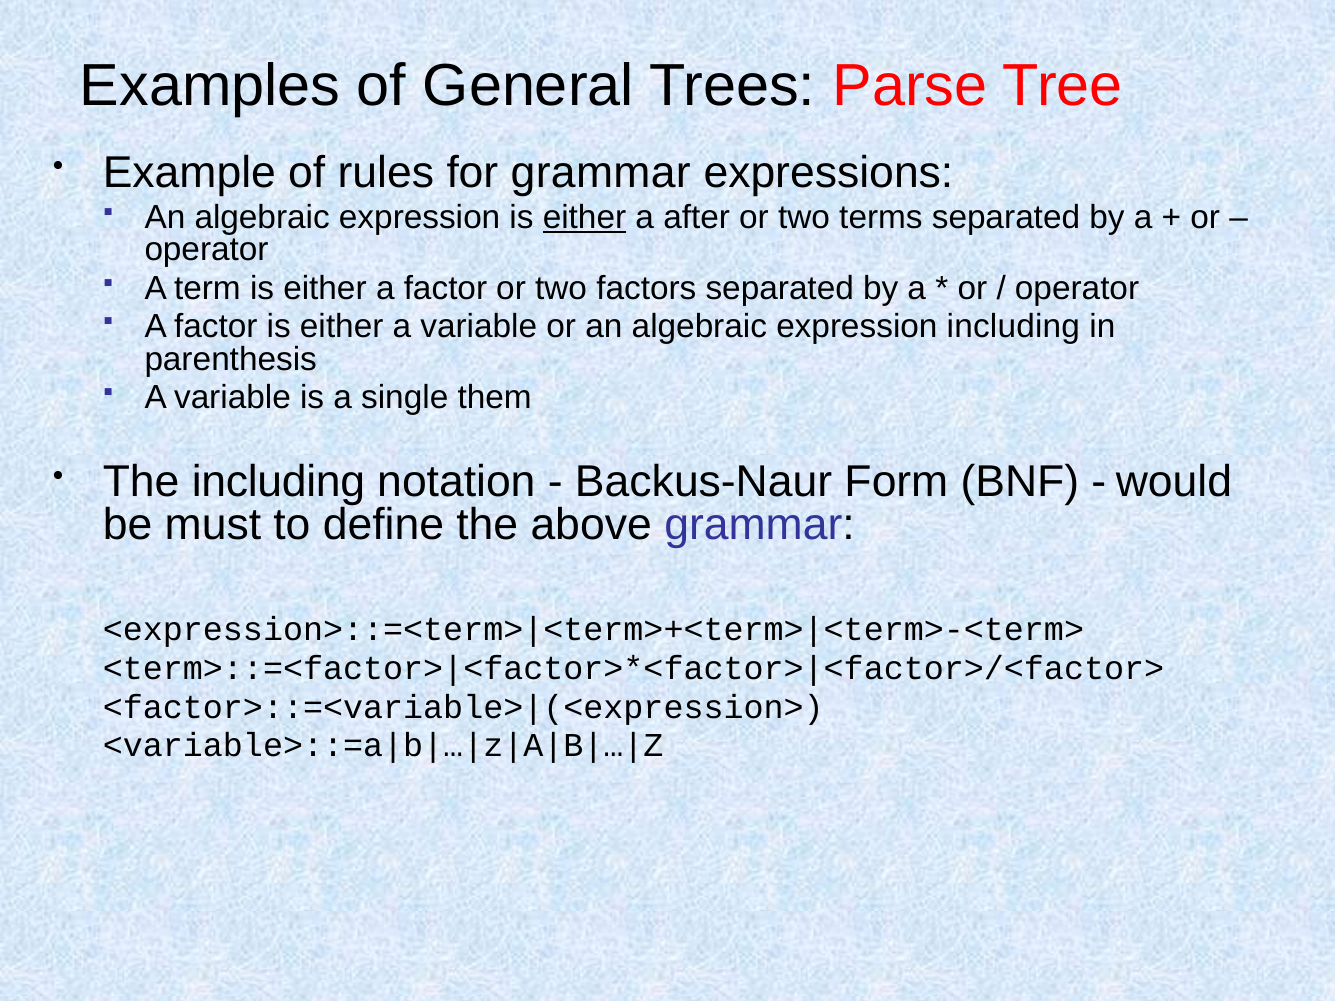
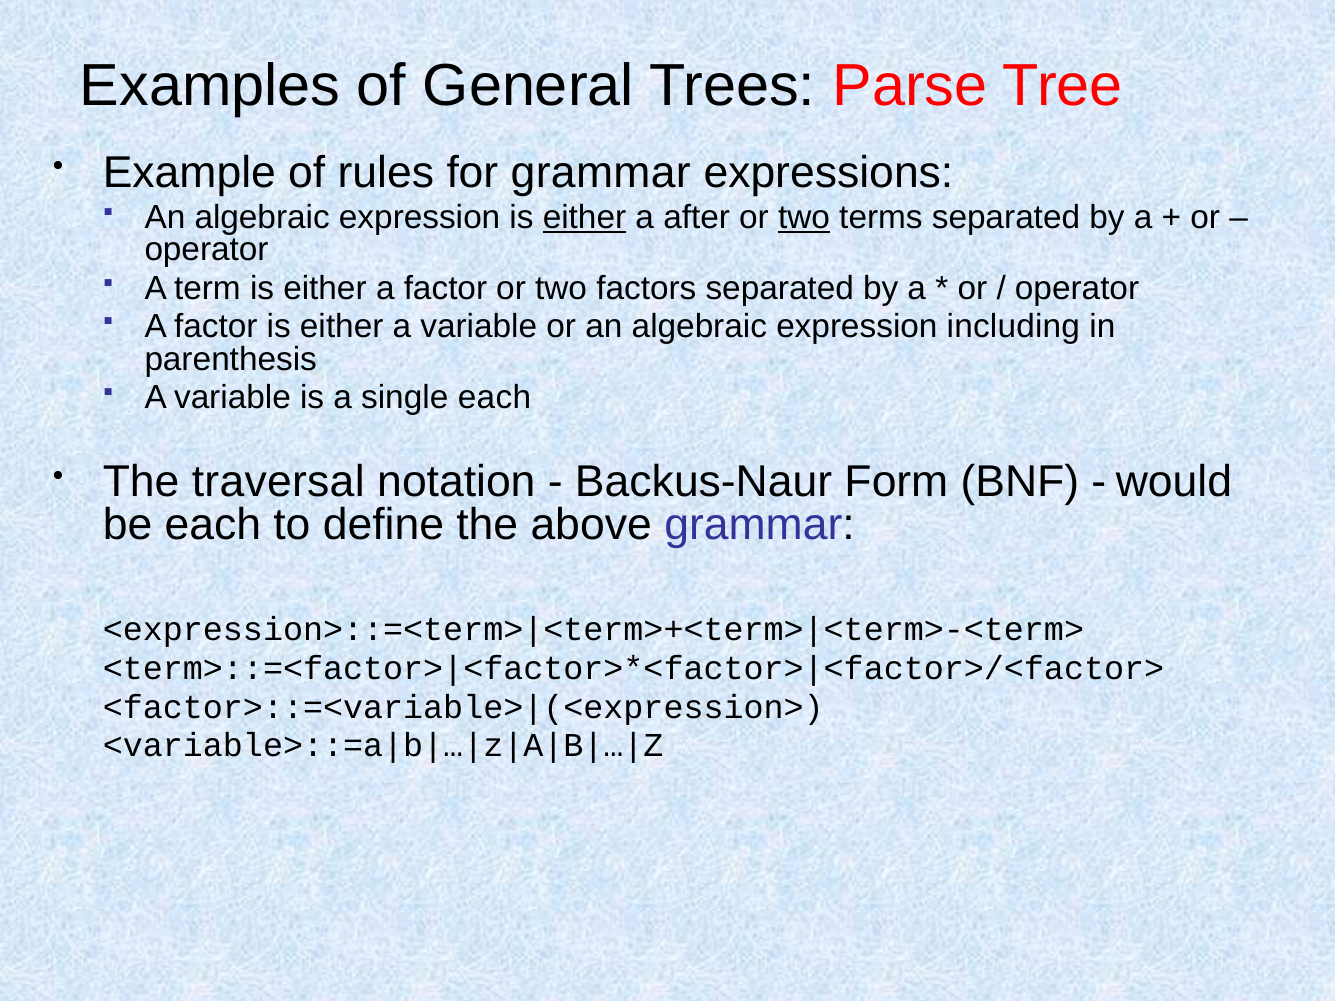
two underline: none -> present (804, 218)
single them: them -> each (494, 398)
The including: including -> traversal (278, 482)
be must: must -> each (213, 525)
